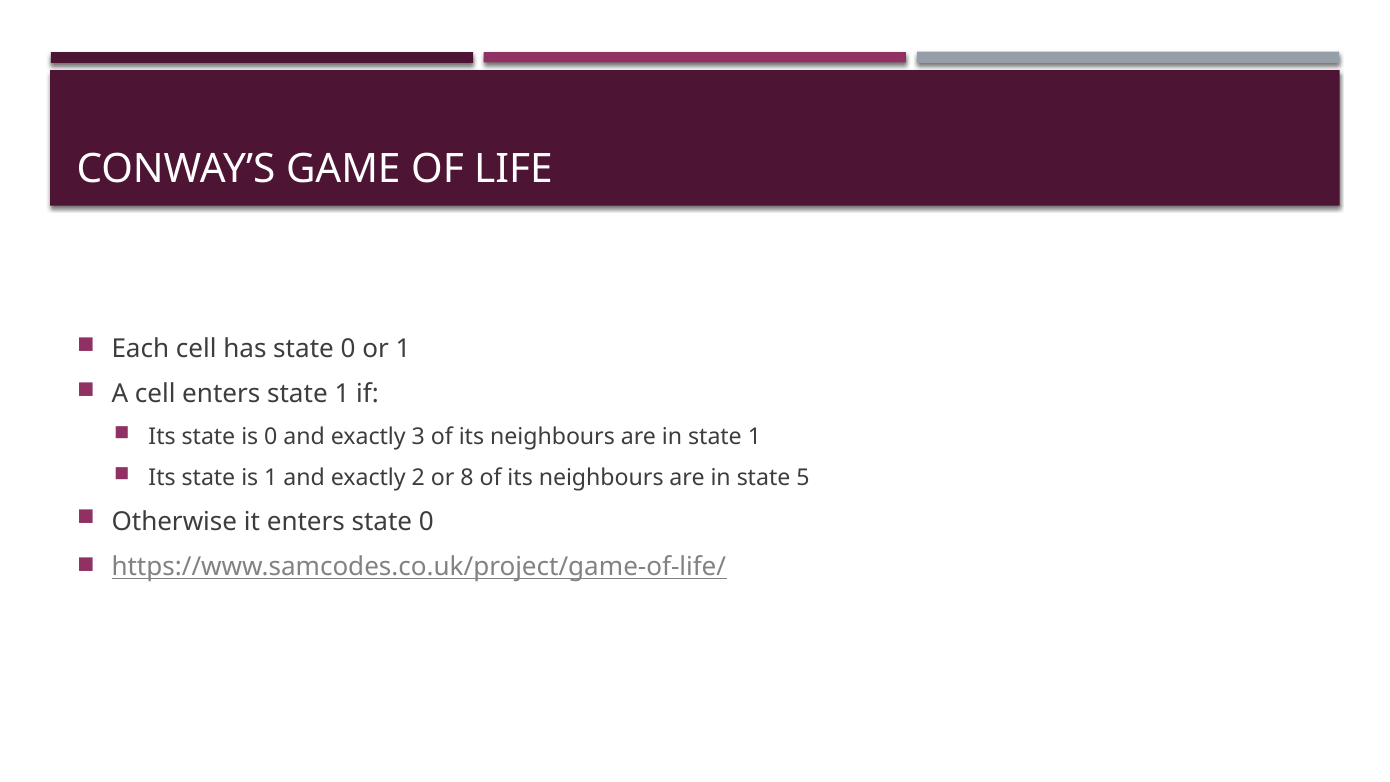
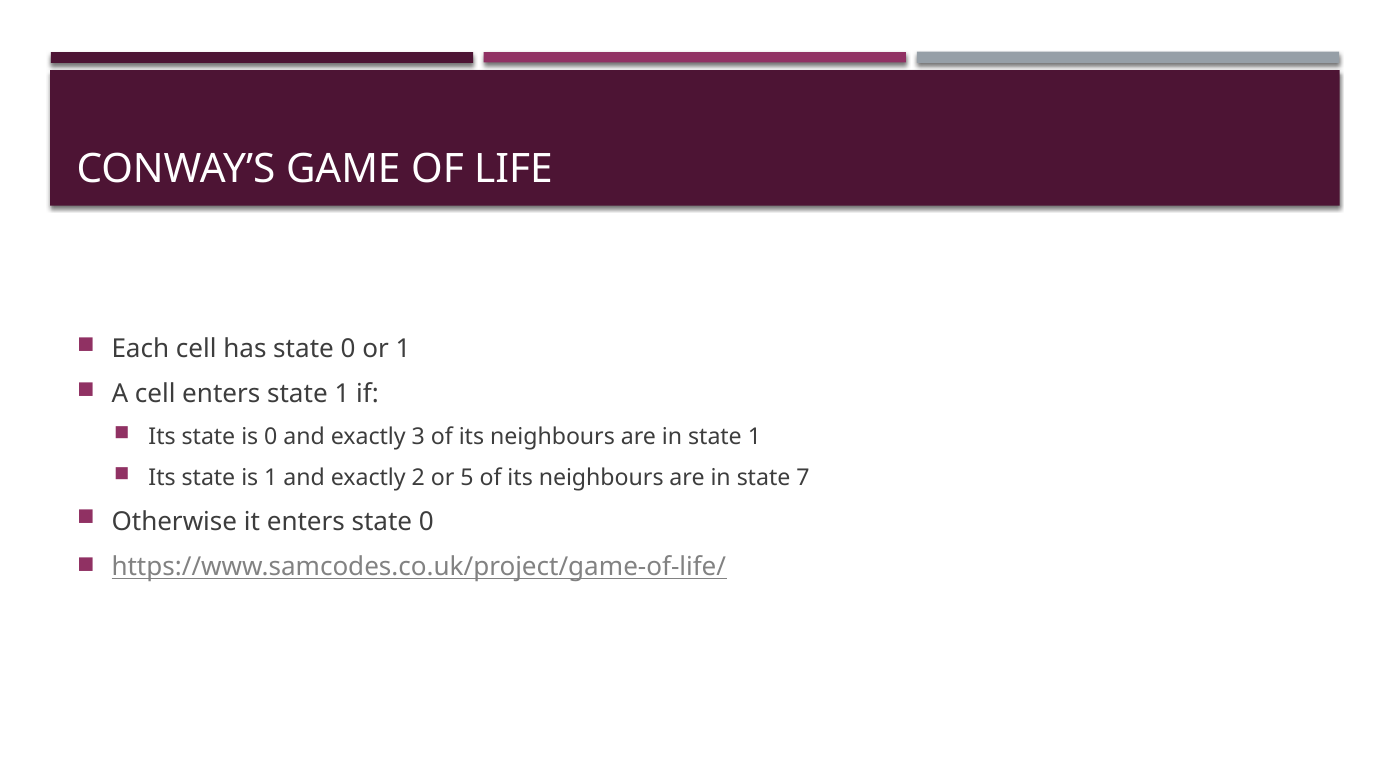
8: 8 -> 5 (467, 478)
5: 5 -> 7 (803, 478)
